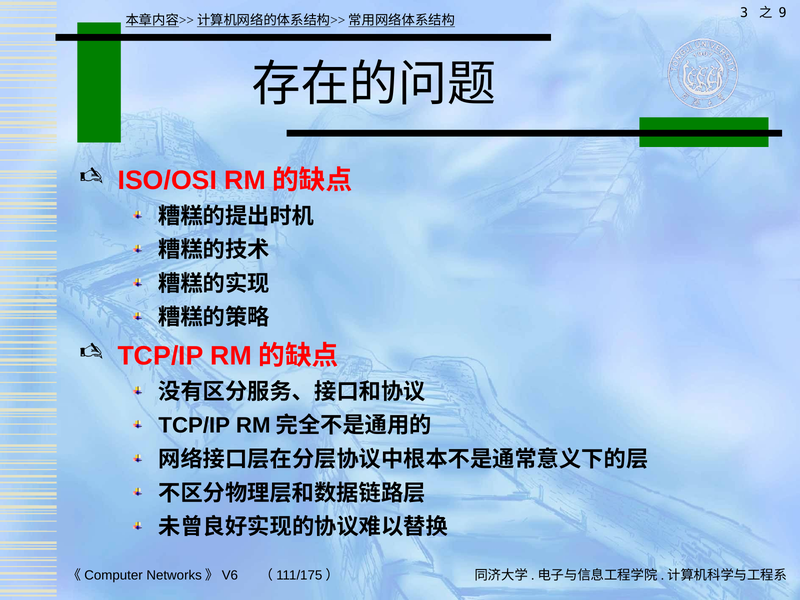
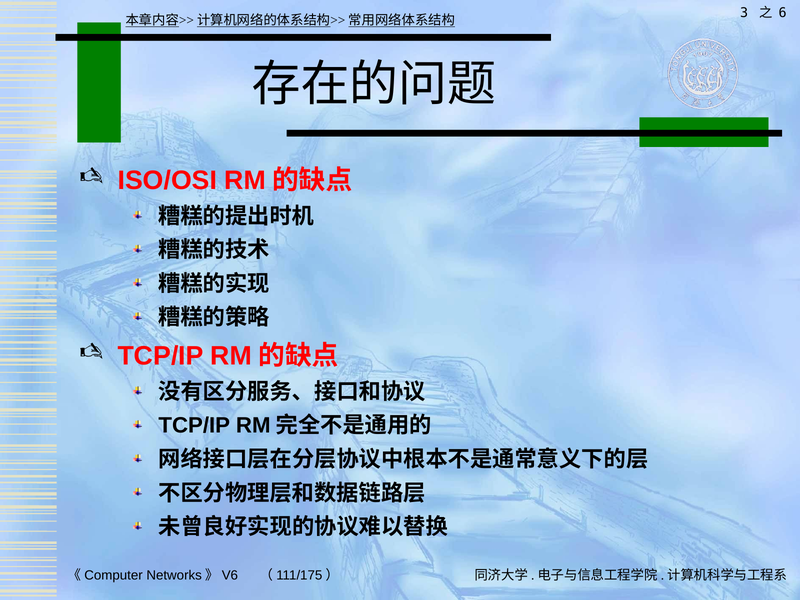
9: 9 -> 6 (783, 13)
